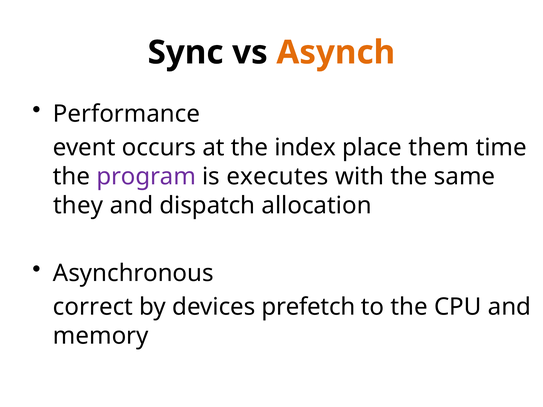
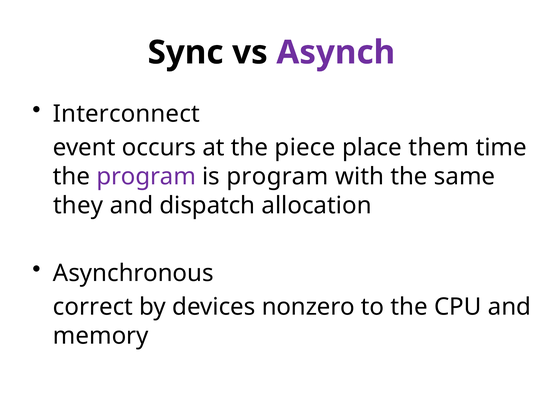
Asynch colour: orange -> purple (336, 53)
Performance: Performance -> Interconnect (126, 114)
index: index -> piece (305, 148)
is executes: executes -> program (277, 177)
prefetch: prefetch -> nonzero (308, 307)
